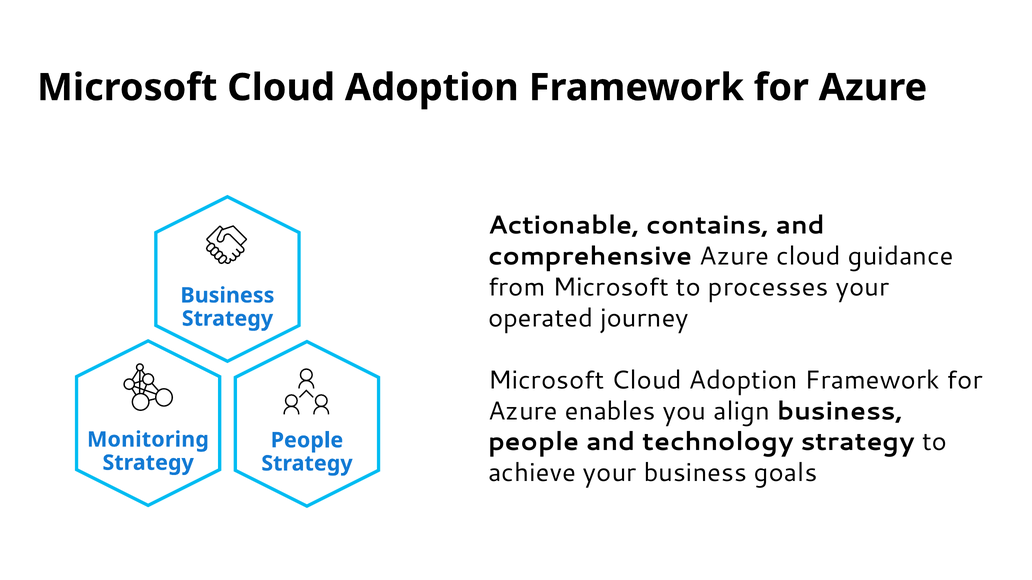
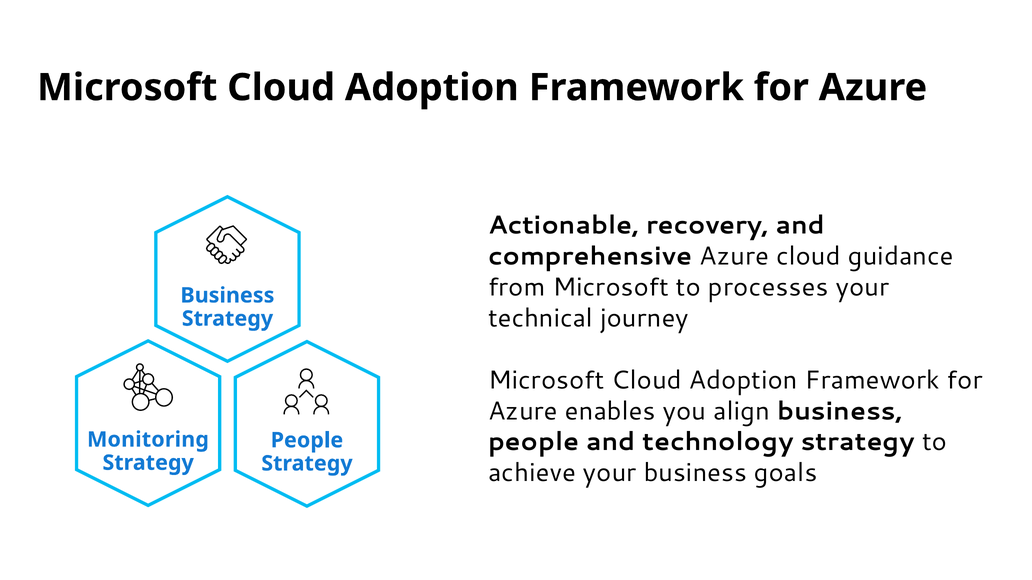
contains: contains -> recovery (708, 226)
operated: operated -> technical (541, 319)
